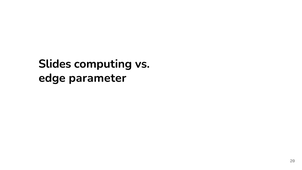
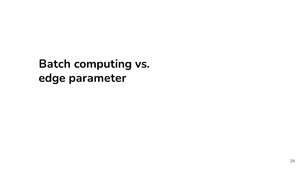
Slides: Slides -> Batch (55, 64)
